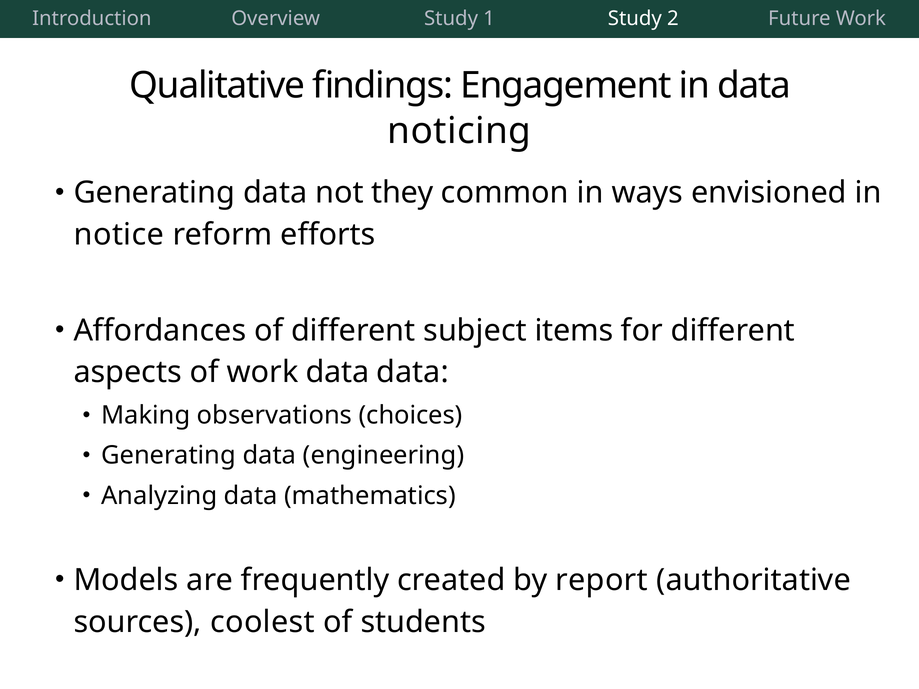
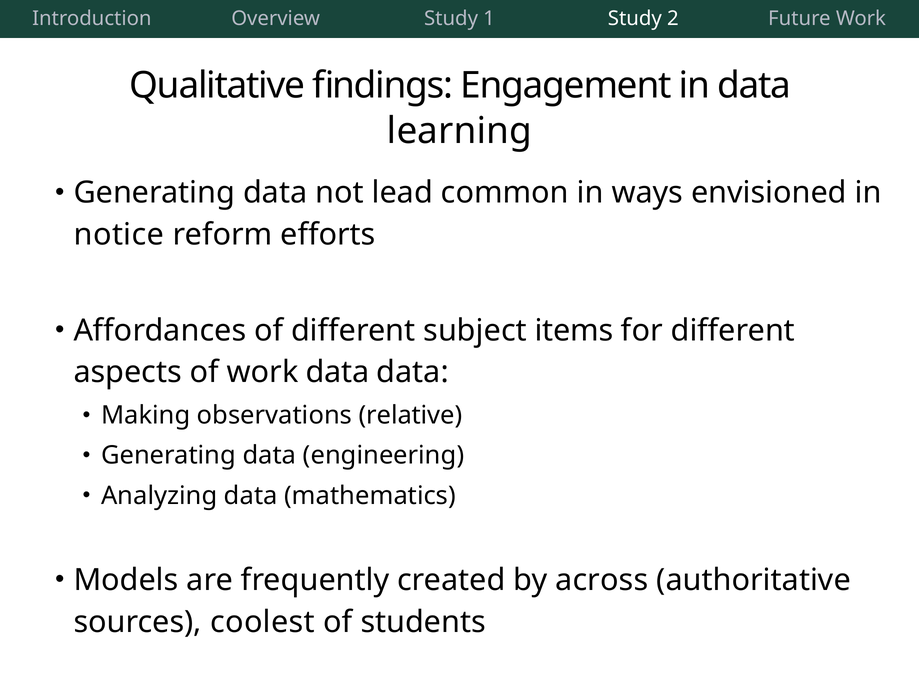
noticing: noticing -> learning (459, 131)
they: they -> lead (402, 193)
choices: choices -> relative (411, 416)
report: report -> across (602, 580)
